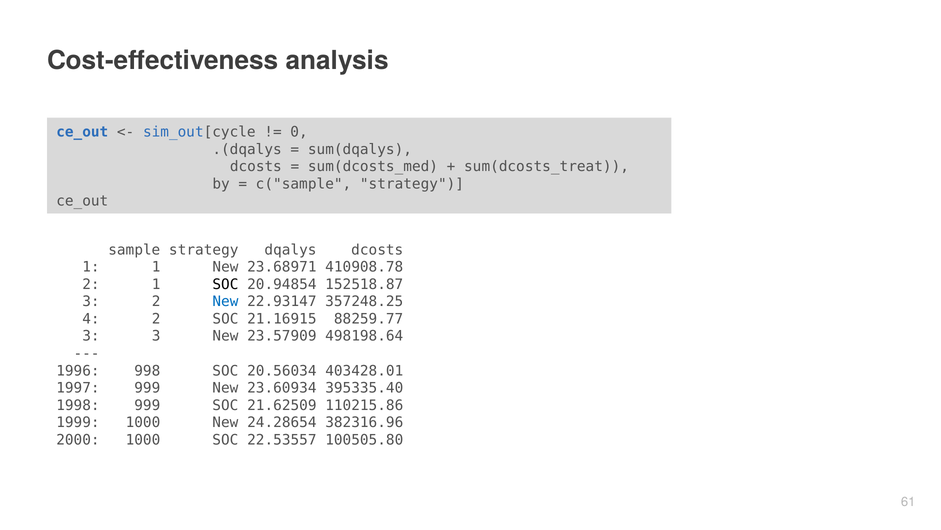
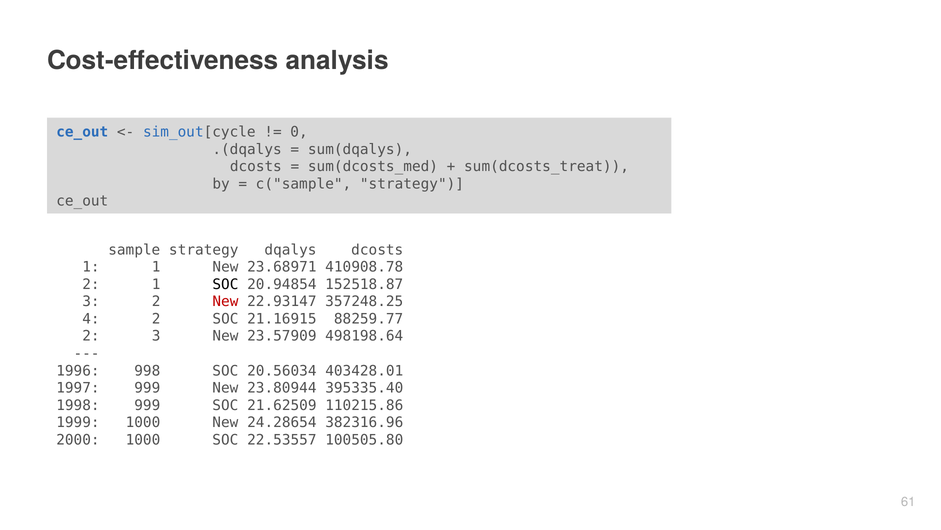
New colour: blue -> red (225, 301)
3: 3 -> 2 (91, 336)
23.60934: 23.60934 -> 23.80944 (282, 388)
